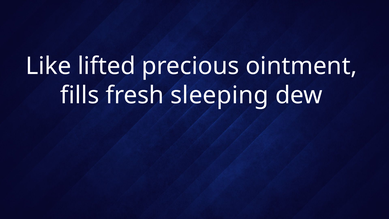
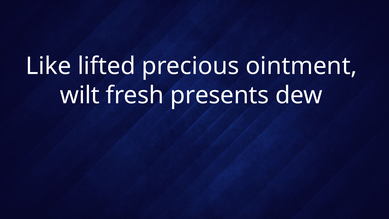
fills: fills -> wilt (80, 95)
sleeping: sleeping -> presents (220, 95)
